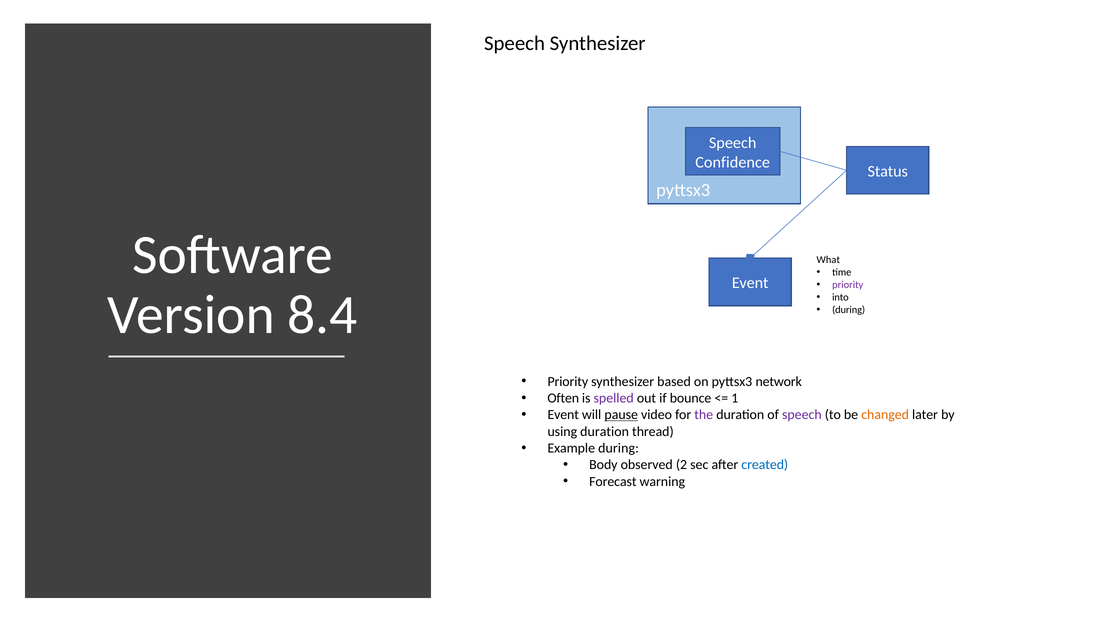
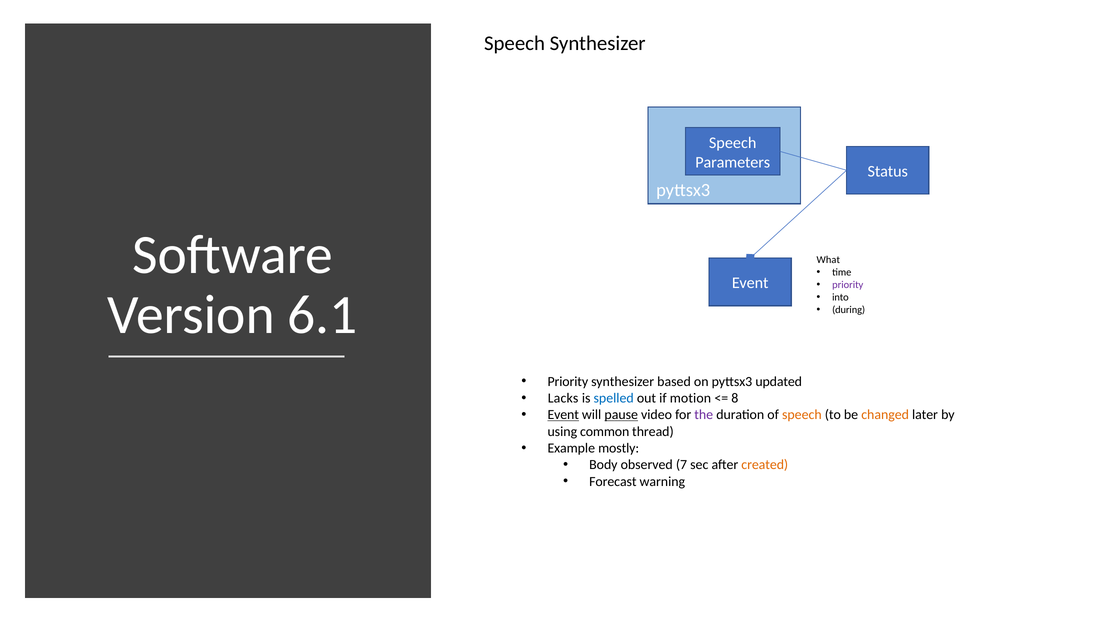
Confidence: Confidence -> Parameters (733, 162)
8.4: 8.4 -> 6.1 (322, 315)
network: network -> updated (779, 381)
Often: Often -> Lacks (563, 398)
spelled colour: purple -> blue (614, 398)
bounce: bounce -> motion (690, 398)
1: 1 -> 8 (735, 398)
Event underline: none -> present (563, 415)
speech colour: purple -> orange (802, 415)
using duration: duration -> common (605, 431)
Example during: during -> mostly (619, 448)
2: 2 -> 7 (682, 465)
created colour: blue -> orange (765, 465)
